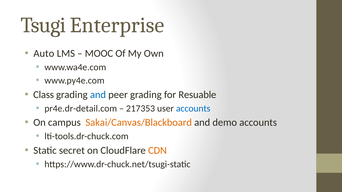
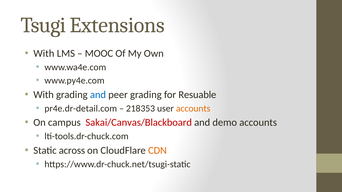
Enterprise: Enterprise -> Extensions (117, 25)
Auto: Auto -> With (44, 54)
Class: Class -> With (44, 95)
217353: 217353 -> 218353 (140, 109)
accounts colour: blue -> orange (193, 109)
Sakai/Canvas/Blackboard colour: orange -> red (139, 123)
secret: secret -> across (72, 151)
